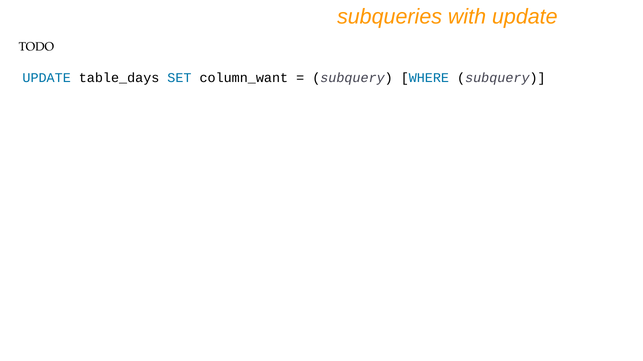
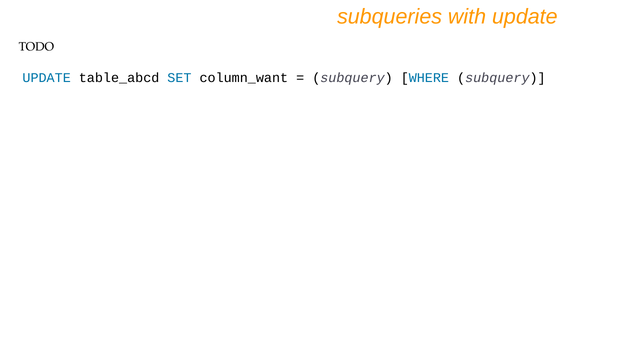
table_days: table_days -> table_abcd (119, 78)
